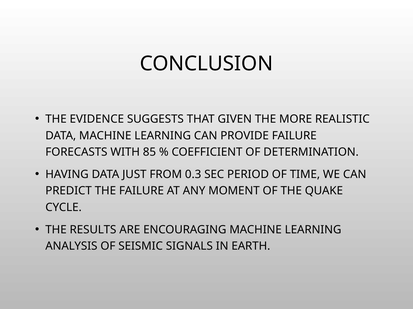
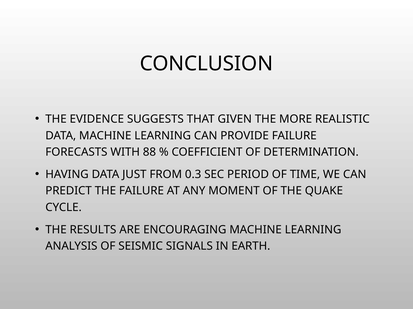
85: 85 -> 88 (149, 153)
